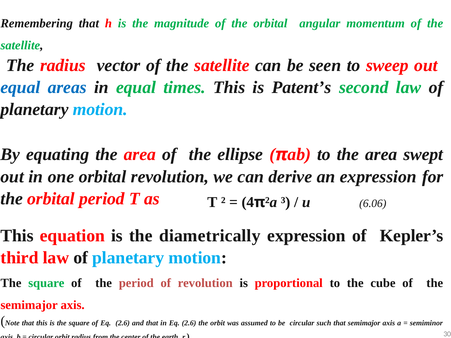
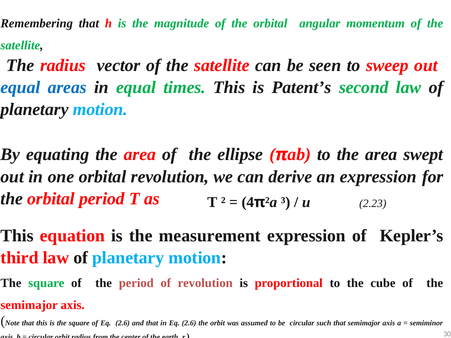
6.06: 6.06 -> 2.23 (373, 204)
diametrically: diametrically -> measurement (210, 236)
